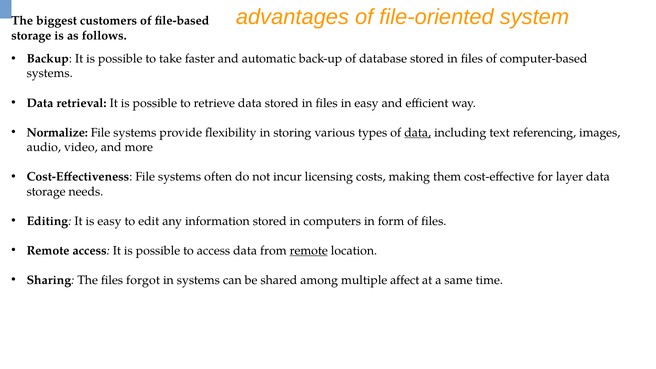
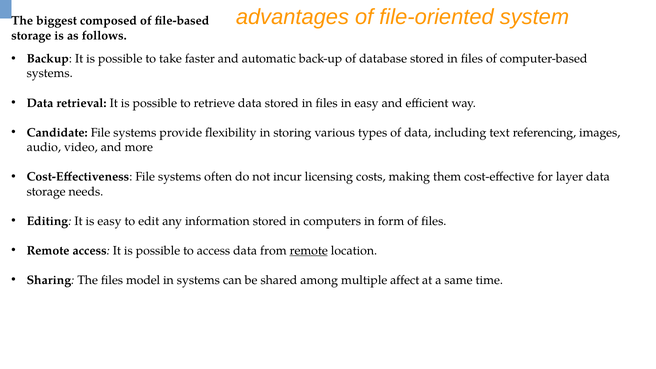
customers: customers -> composed (108, 21)
Normalize: Normalize -> Candidate (57, 132)
data underline: present -> none (418, 132)
forgot: forgot -> model (143, 280)
